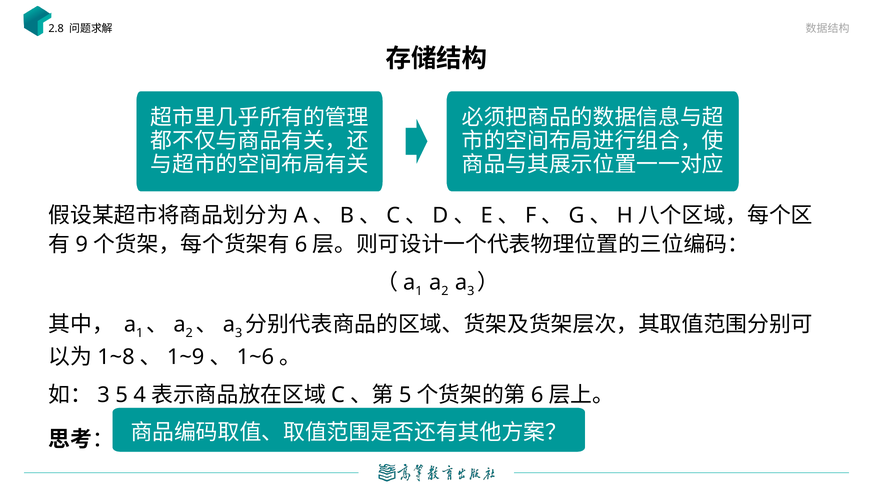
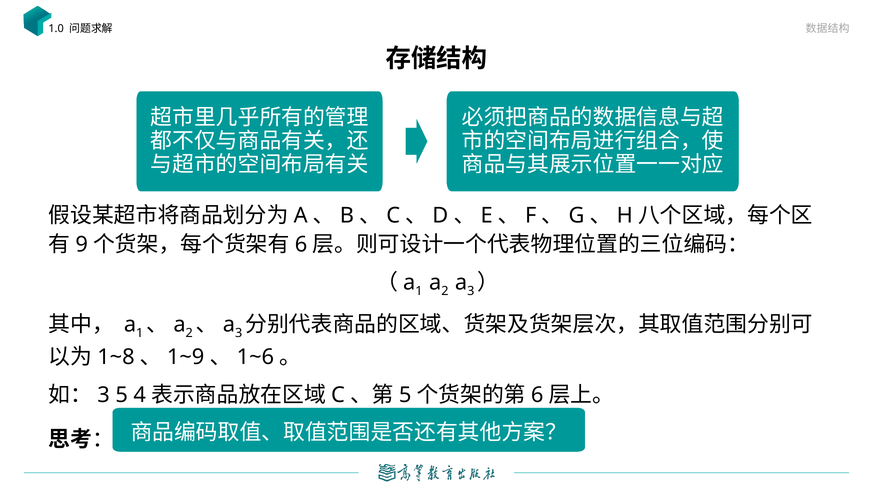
2.8: 2.8 -> 1.0 (56, 29)
